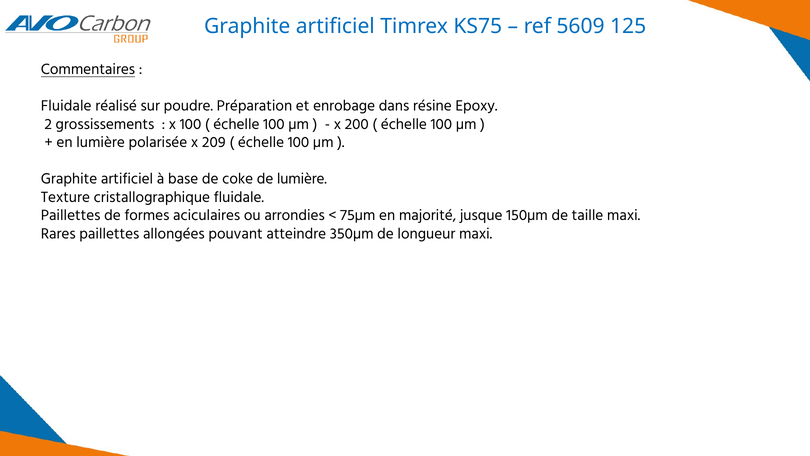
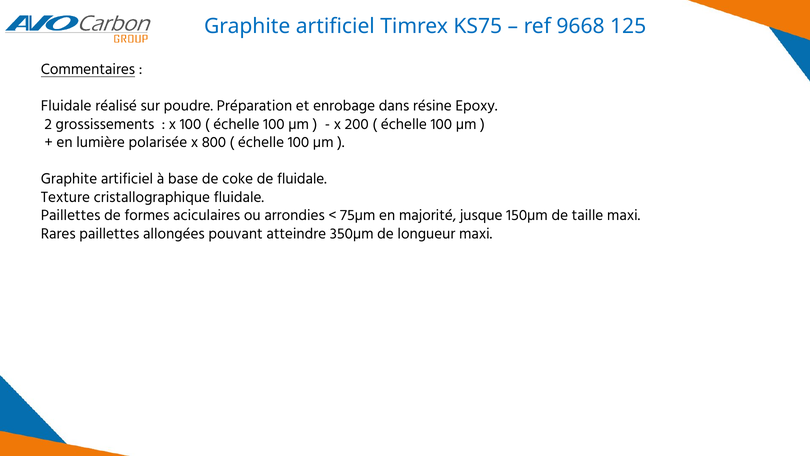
5609: 5609 -> 9668 (581, 26)
209: 209 -> 800 (214, 142)
de lumière: lumière -> fluidale (302, 179)
